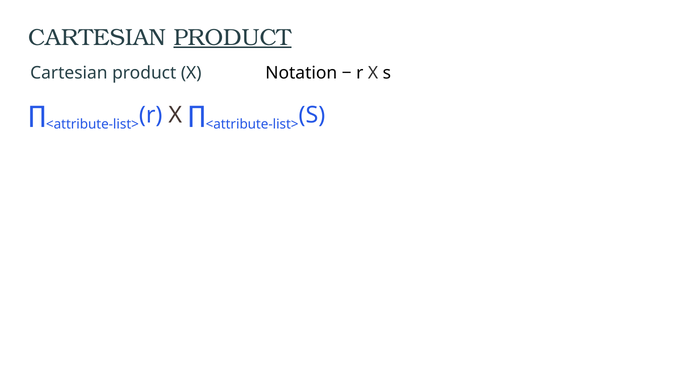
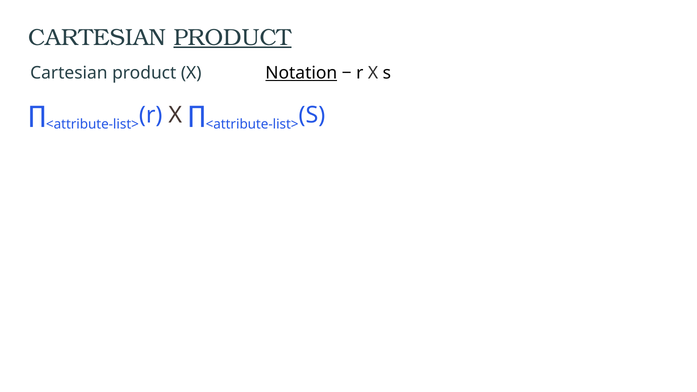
Notation underline: none -> present (301, 73)
